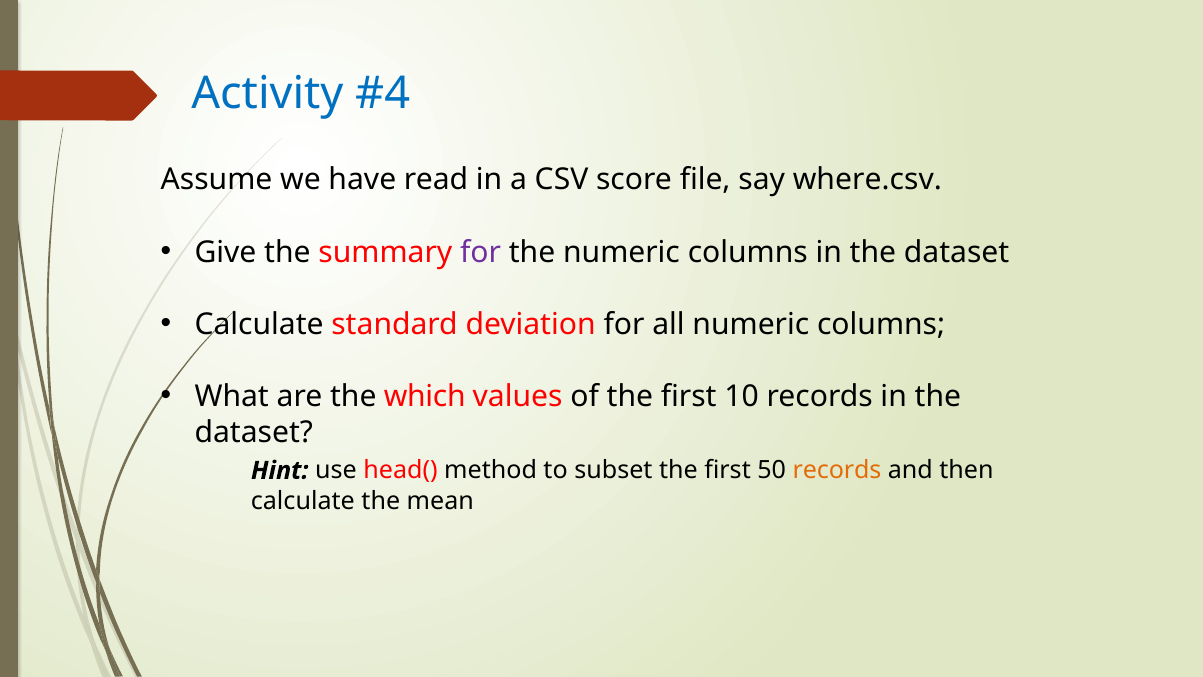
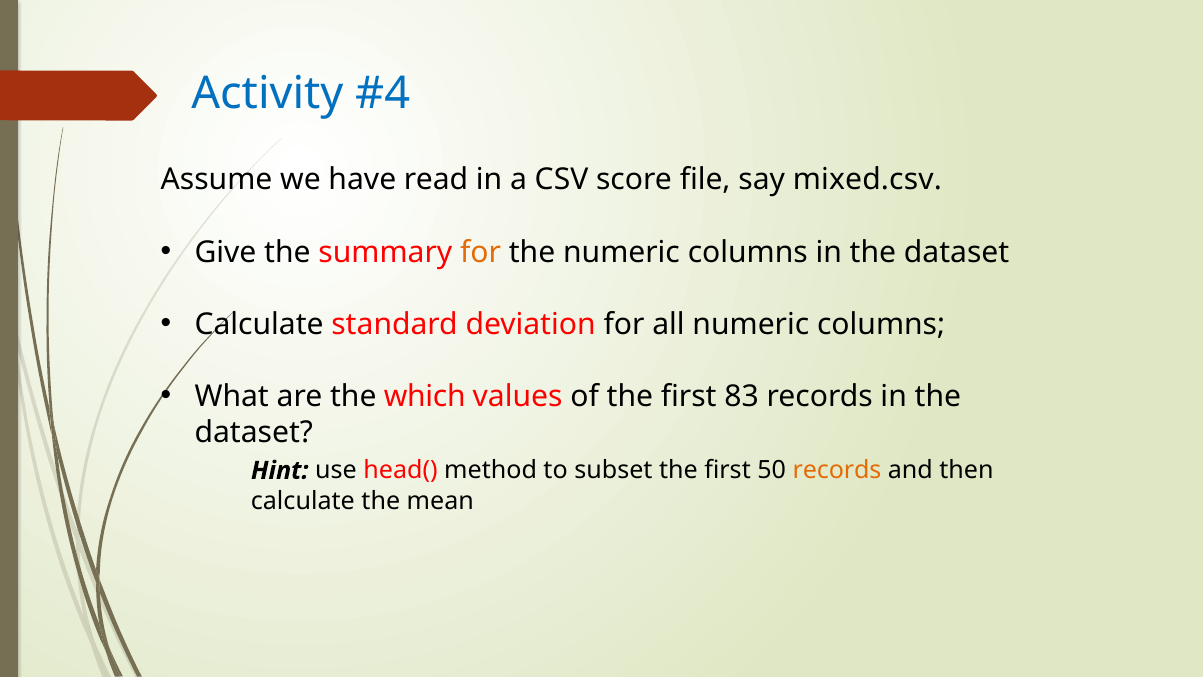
where.csv: where.csv -> mixed.csv (867, 180)
for colour: purple -> orange (481, 252)
10: 10 -> 83 (742, 396)
